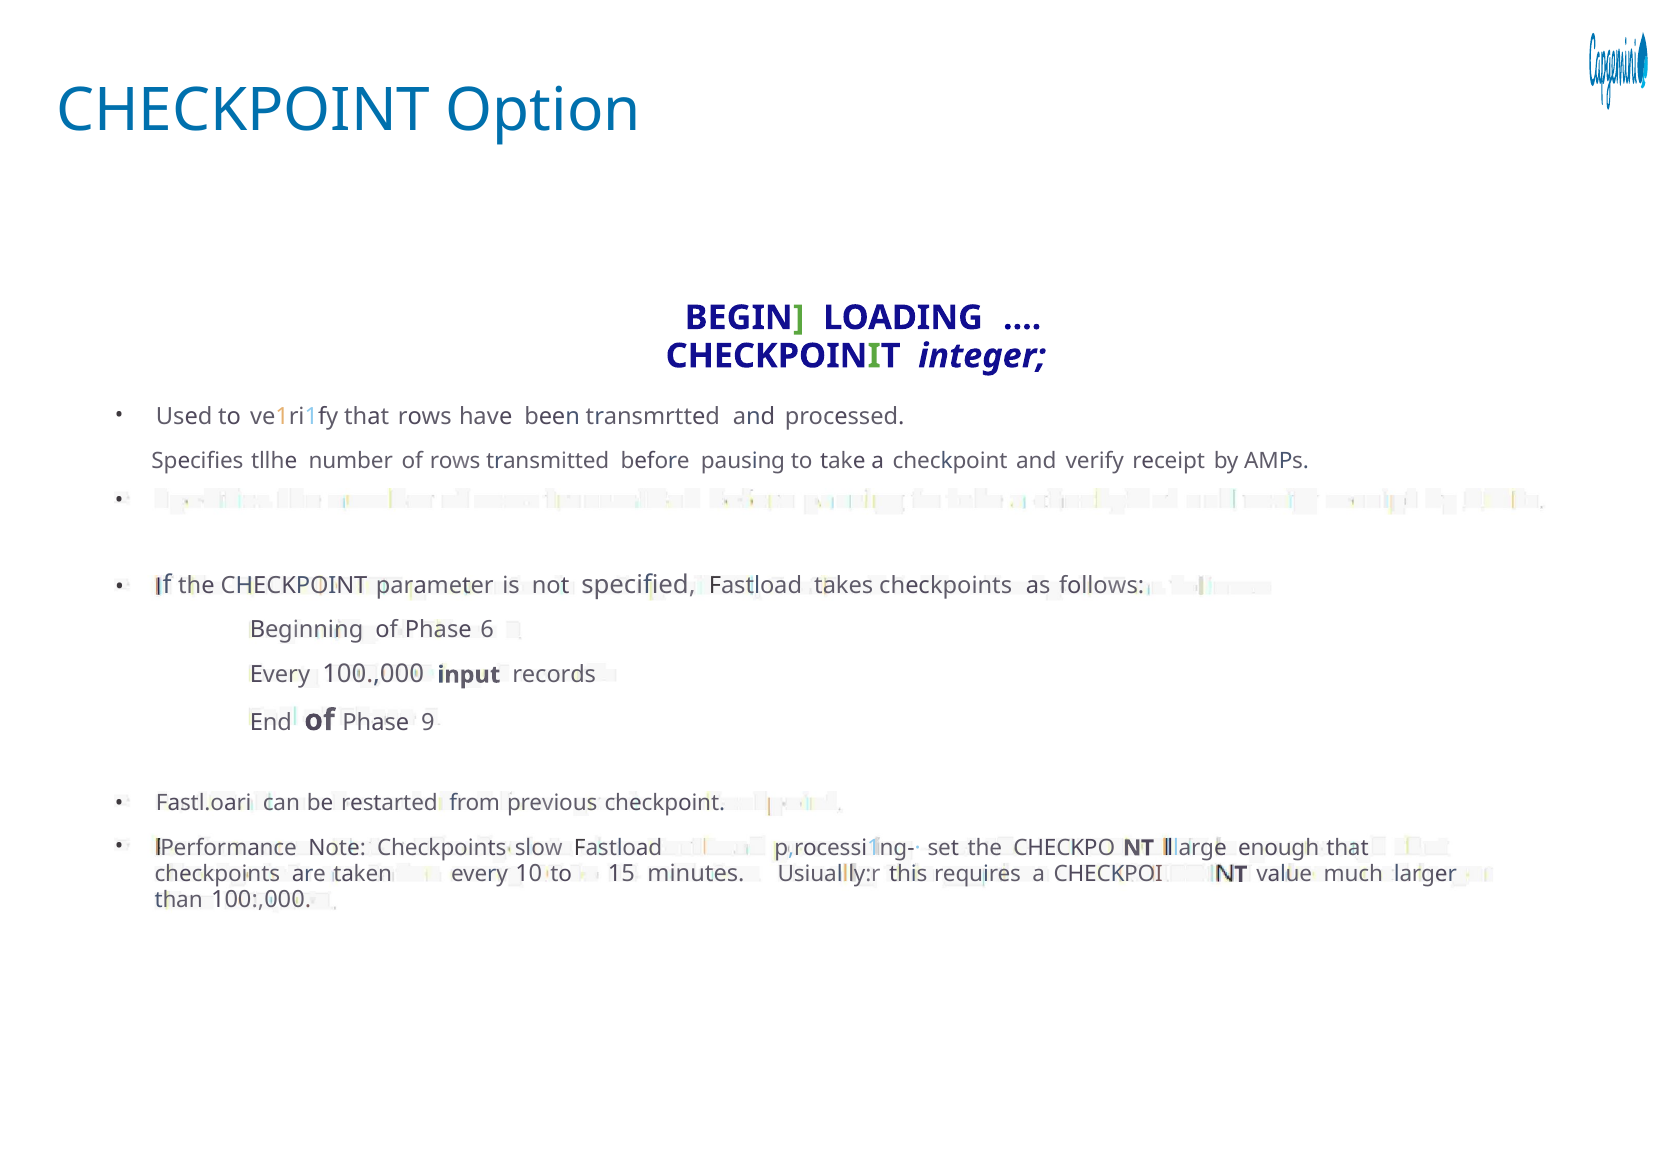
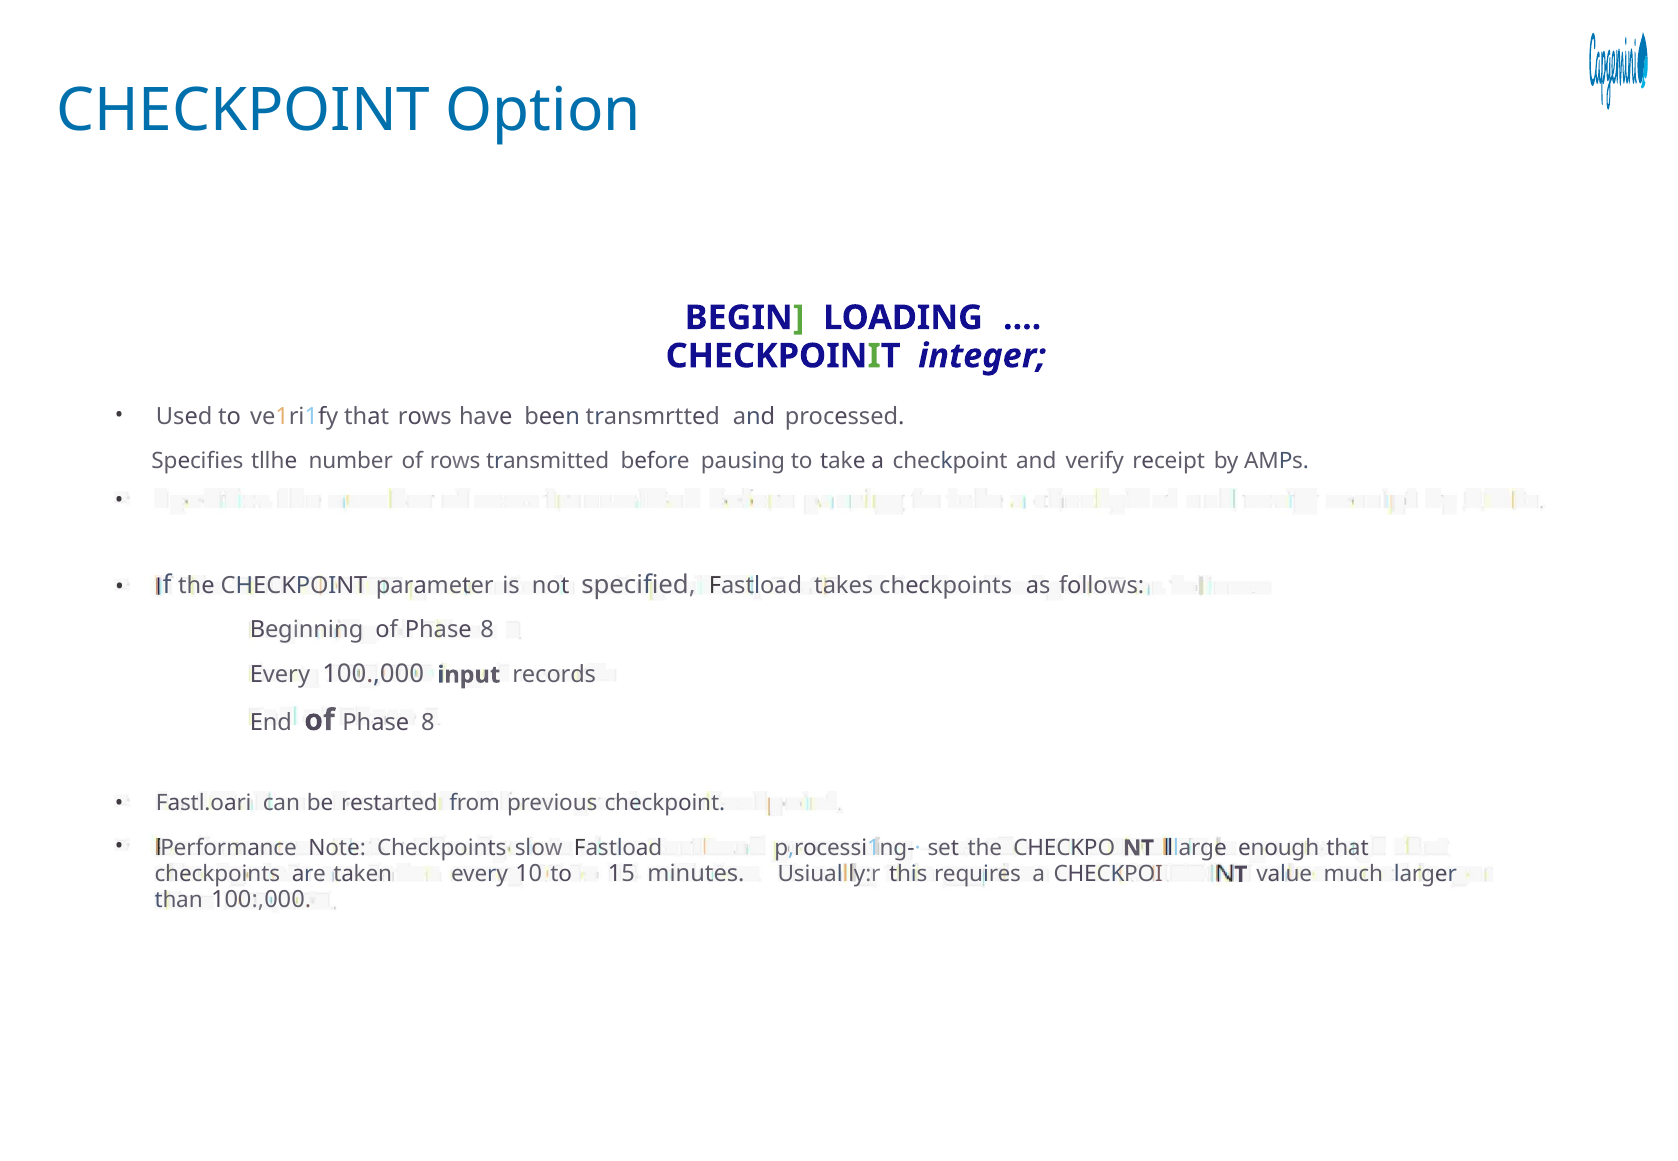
Beginning of Phase 6: 6 -> 8 (487, 630)
End of Phase 9: 9 -> 8 (428, 723)
